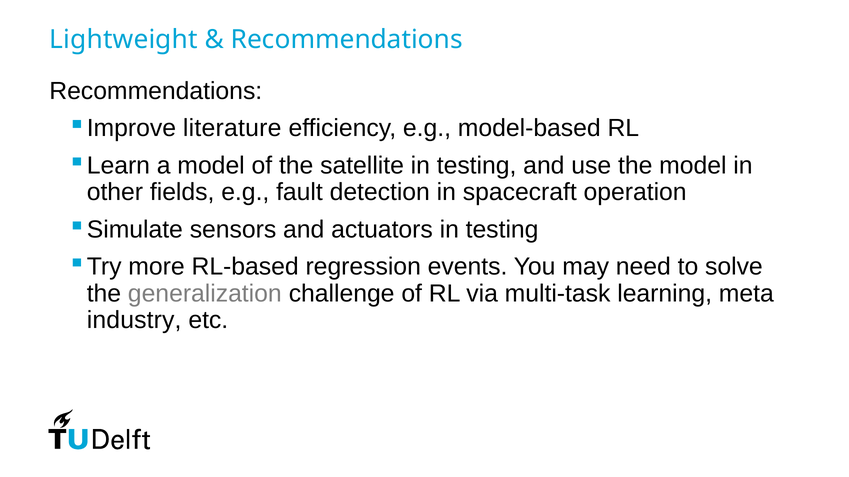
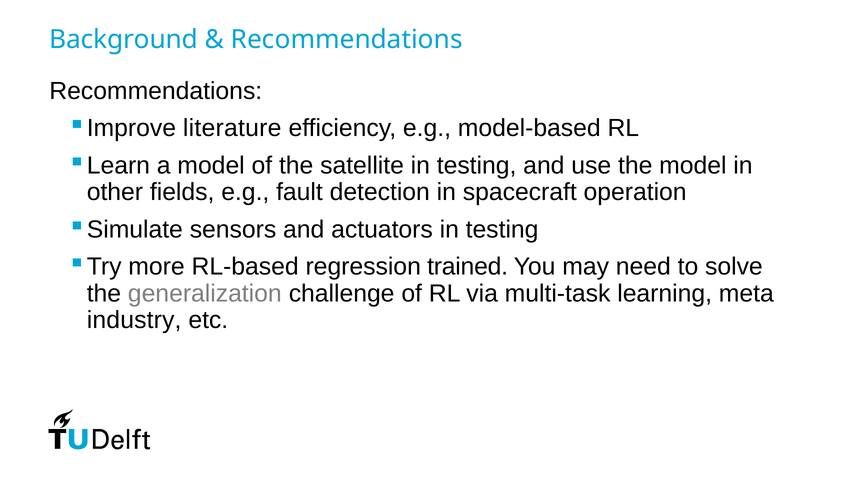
Lightweight: Lightweight -> Background (124, 40)
events: events -> trained (468, 267)
